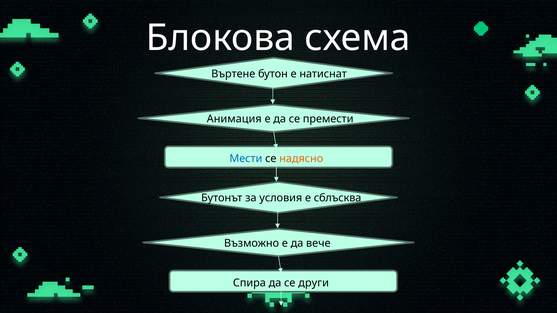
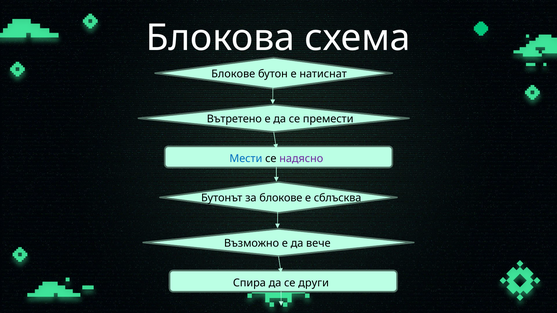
Въртене: Въртене -> Блокове (233, 74)
Анимация: Анимация -> Вътретено (234, 119)
надясно colour: orange -> purple (301, 159)
за условия: условия -> блокове (281, 198)
